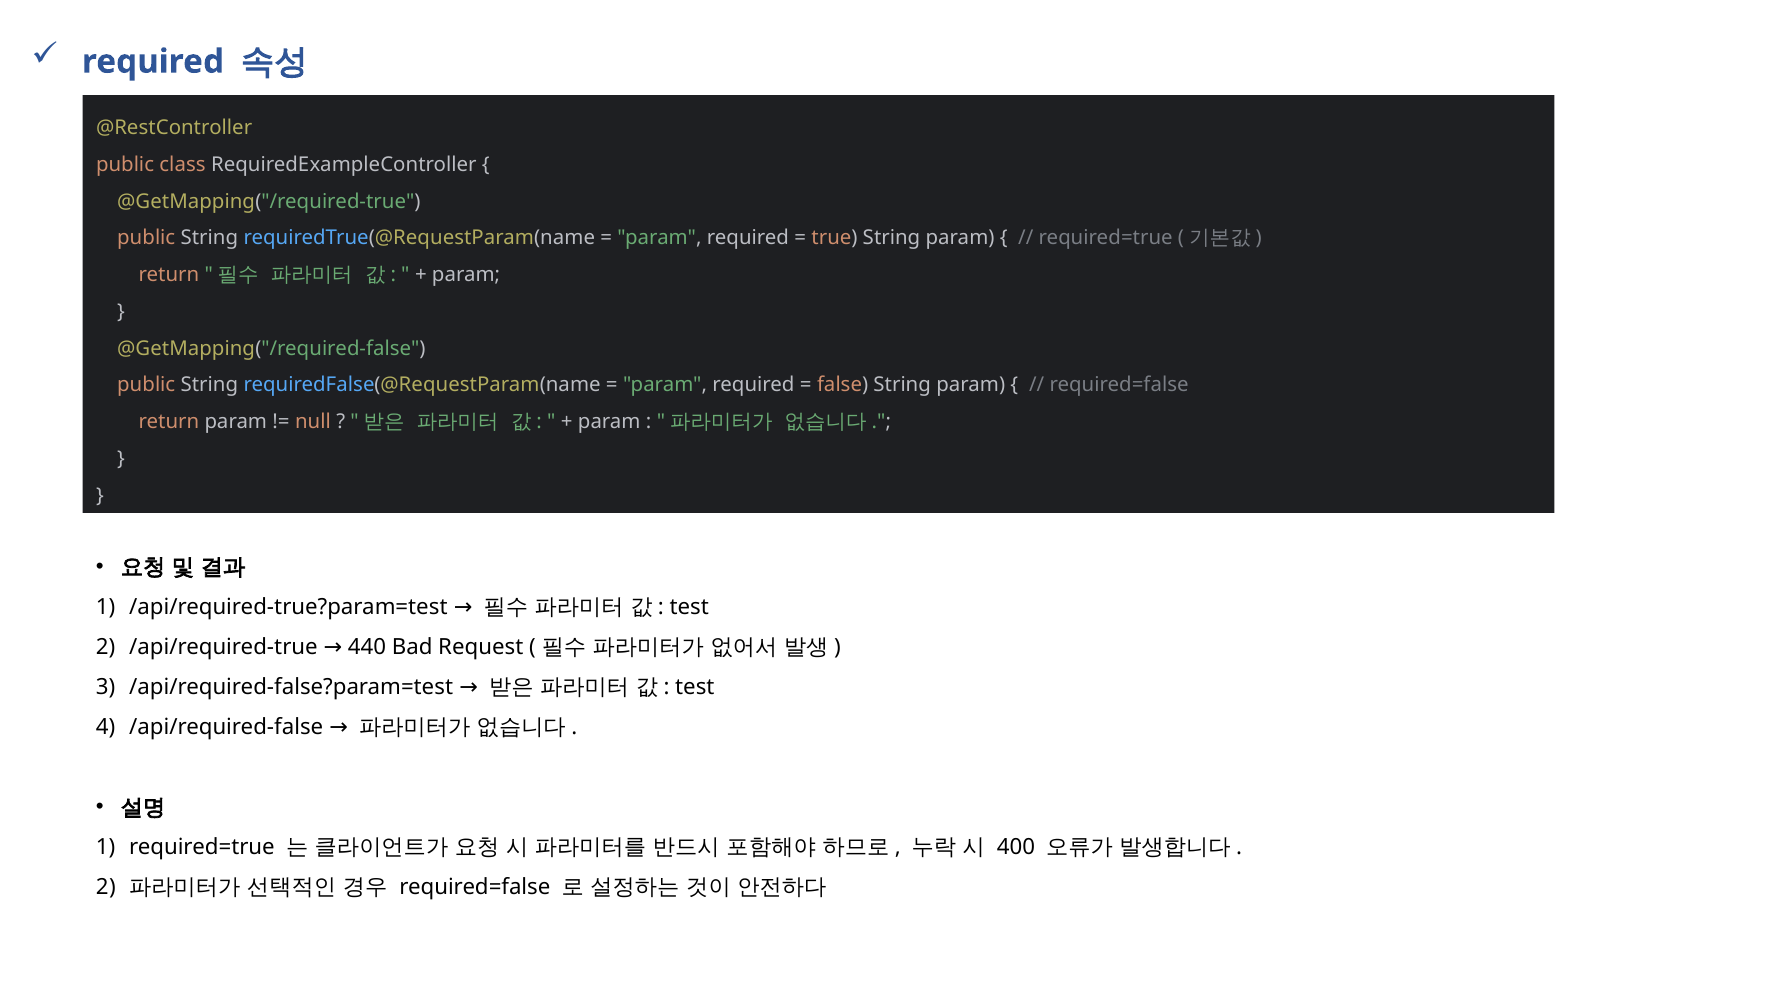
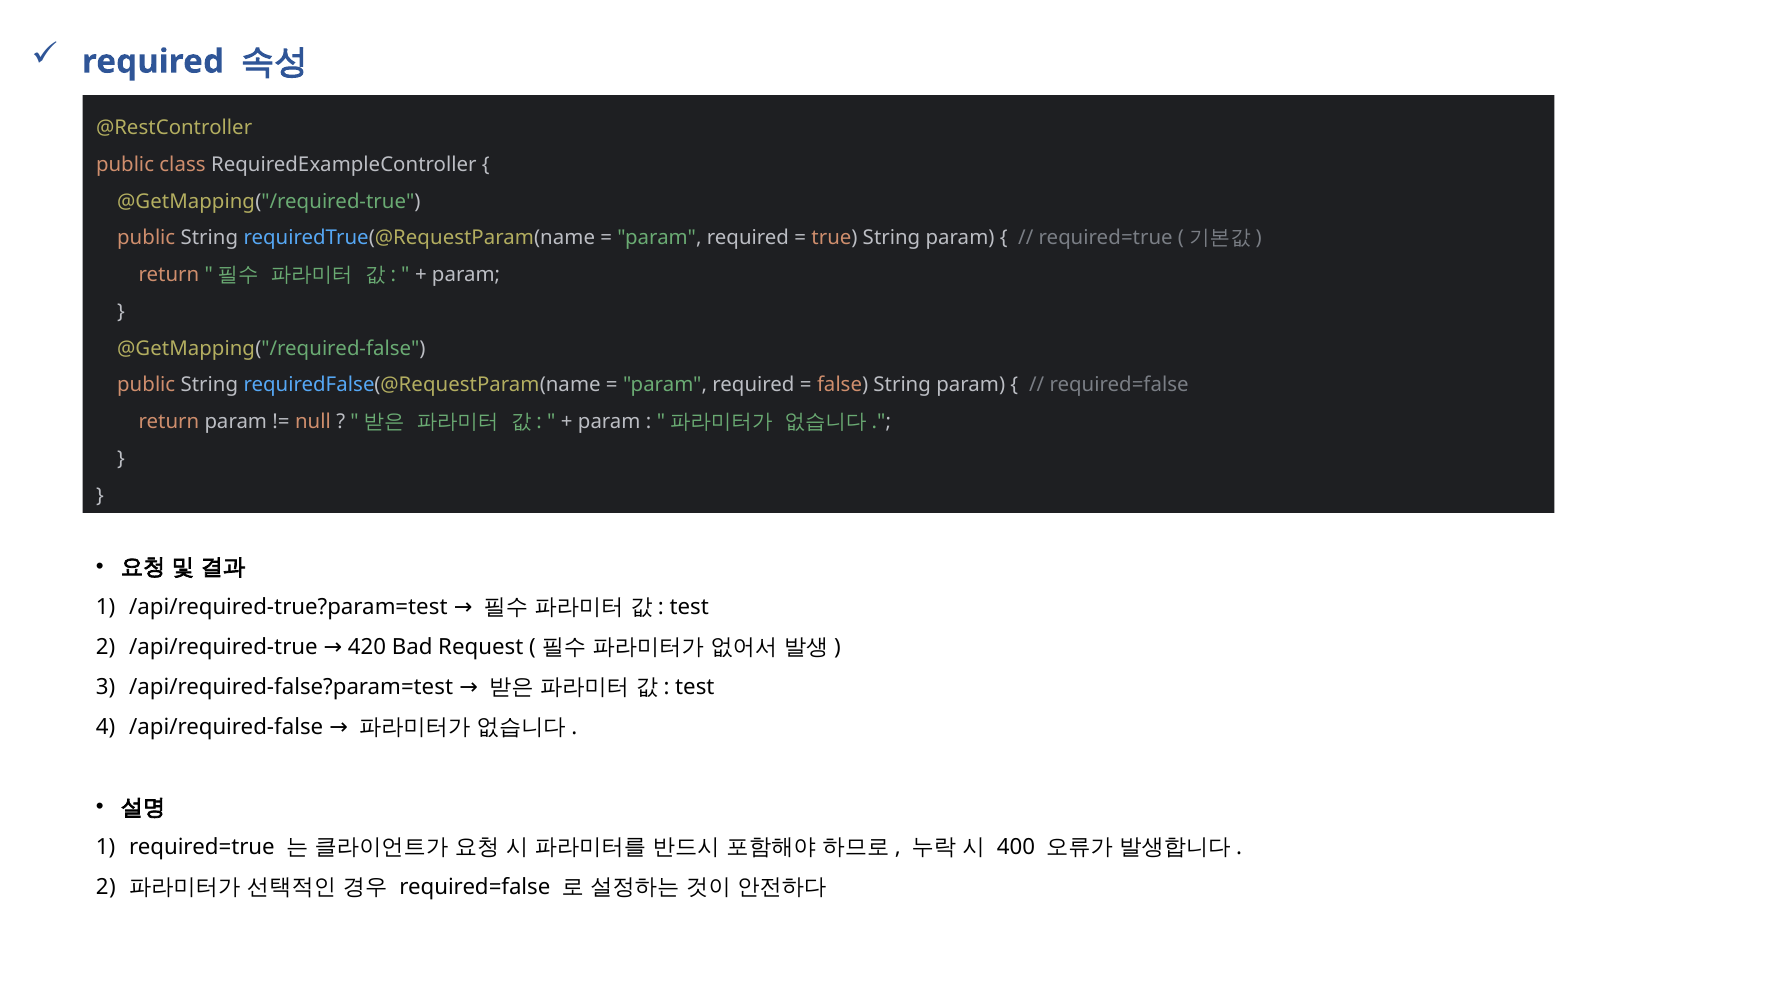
440: 440 -> 420 (367, 647)
